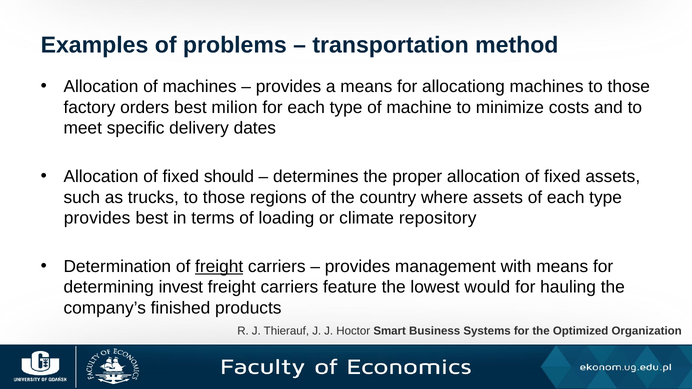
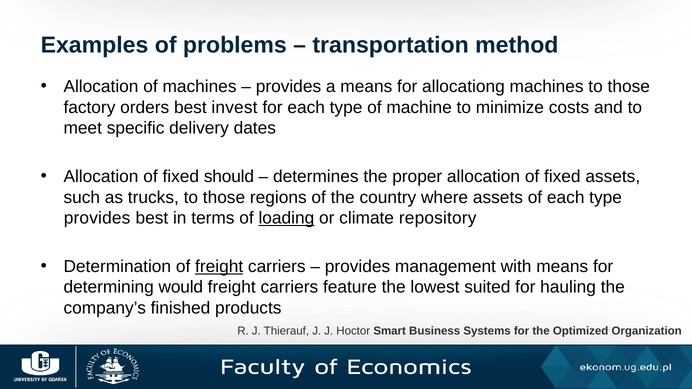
milion: milion -> invest (234, 108)
loading underline: none -> present (286, 218)
invest: invest -> would (181, 287)
would: would -> suited (487, 287)
